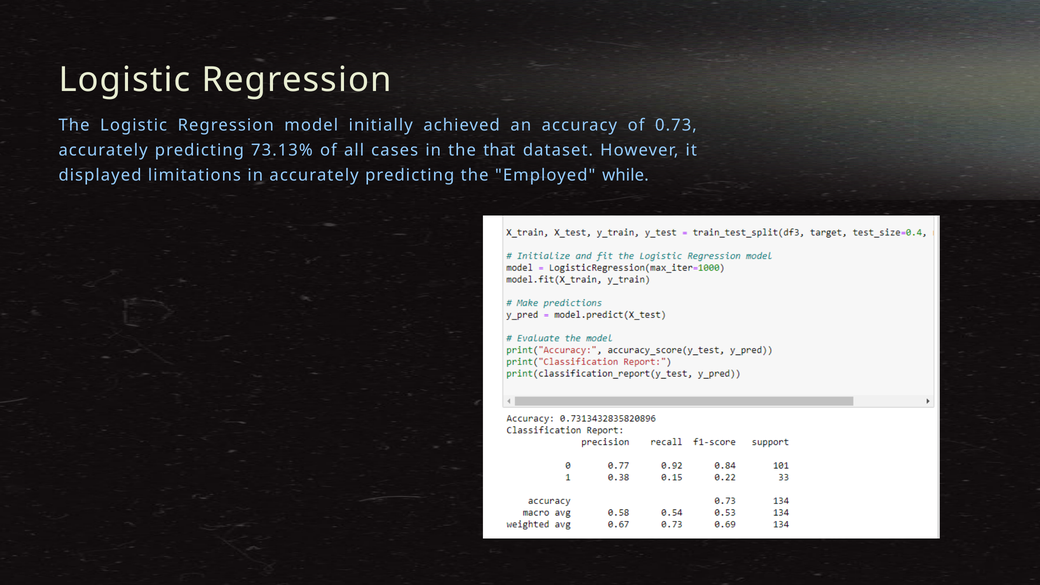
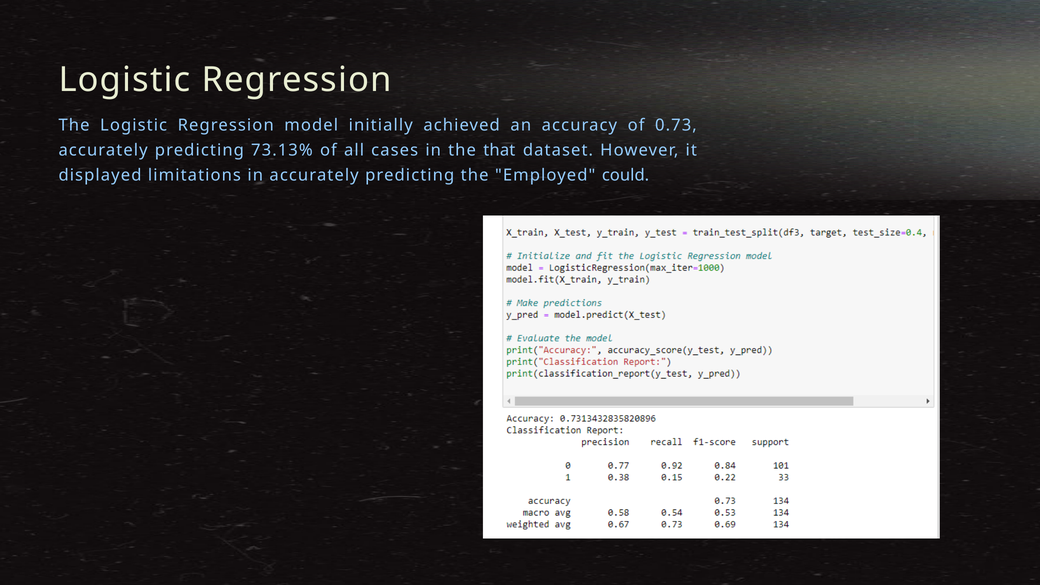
while: while -> could (626, 175)
